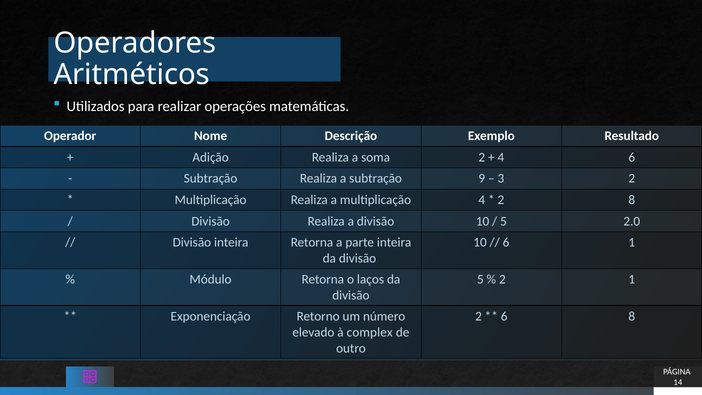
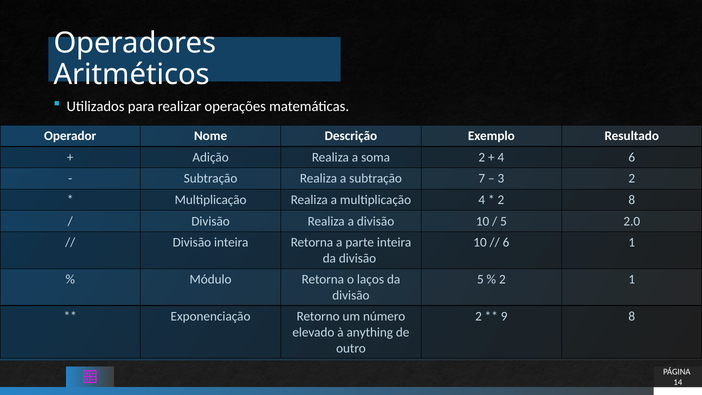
9: 9 -> 7 (482, 179)
6: 6 -> 9 (504, 316)
complex: complex -> anything (370, 332)
